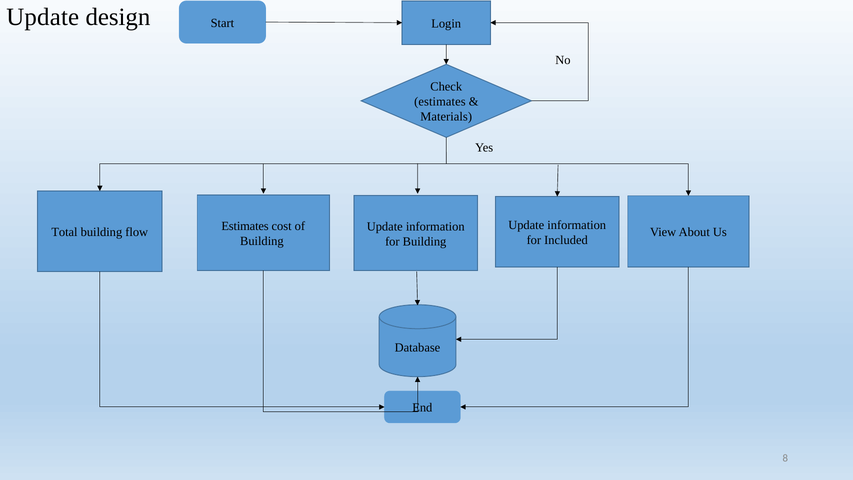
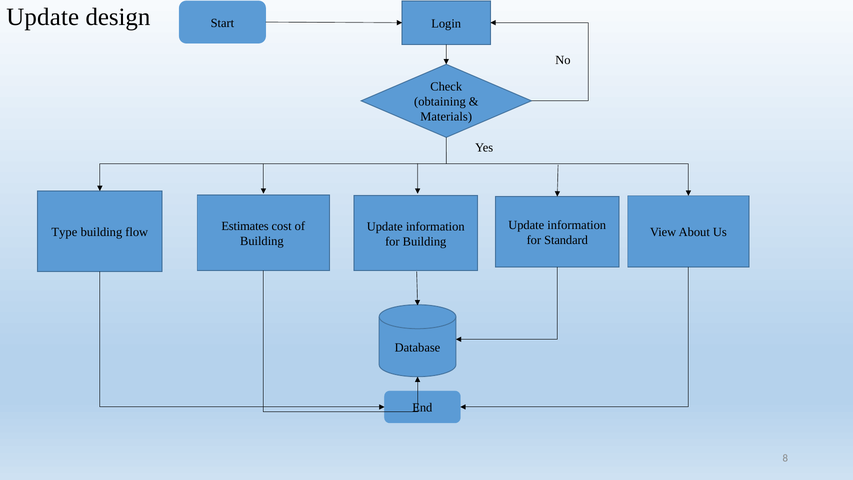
estimates: estimates -> obtaining (440, 102)
Total: Total -> Type (64, 232)
Included: Included -> Standard (566, 240)
